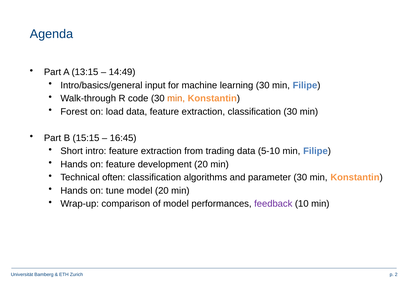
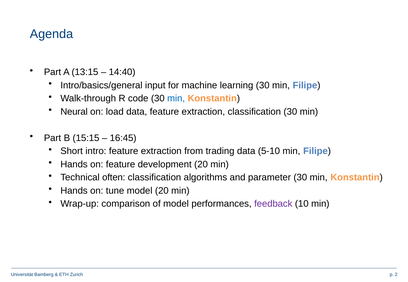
14:49: 14:49 -> 14:40 (122, 72)
min colour: orange -> blue (176, 99)
Forest: Forest -> Neural (74, 112)
